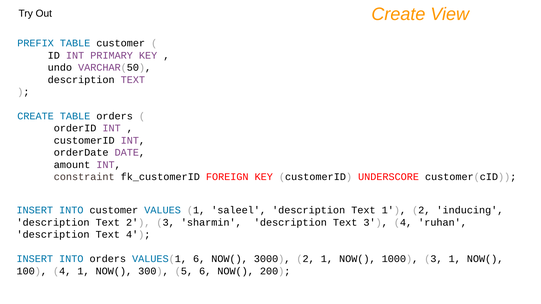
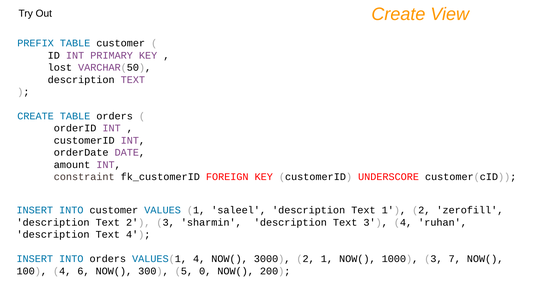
undo: undo -> lost (60, 68)
inducing: inducing -> zerofill (470, 210)
VALUES(1 6: 6 -> 4 (199, 259)
3 1: 1 -> 7 (455, 259)
4 1: 1 -> 6 (83, 271)
5 6: 6 -> 0 (205, 271)
